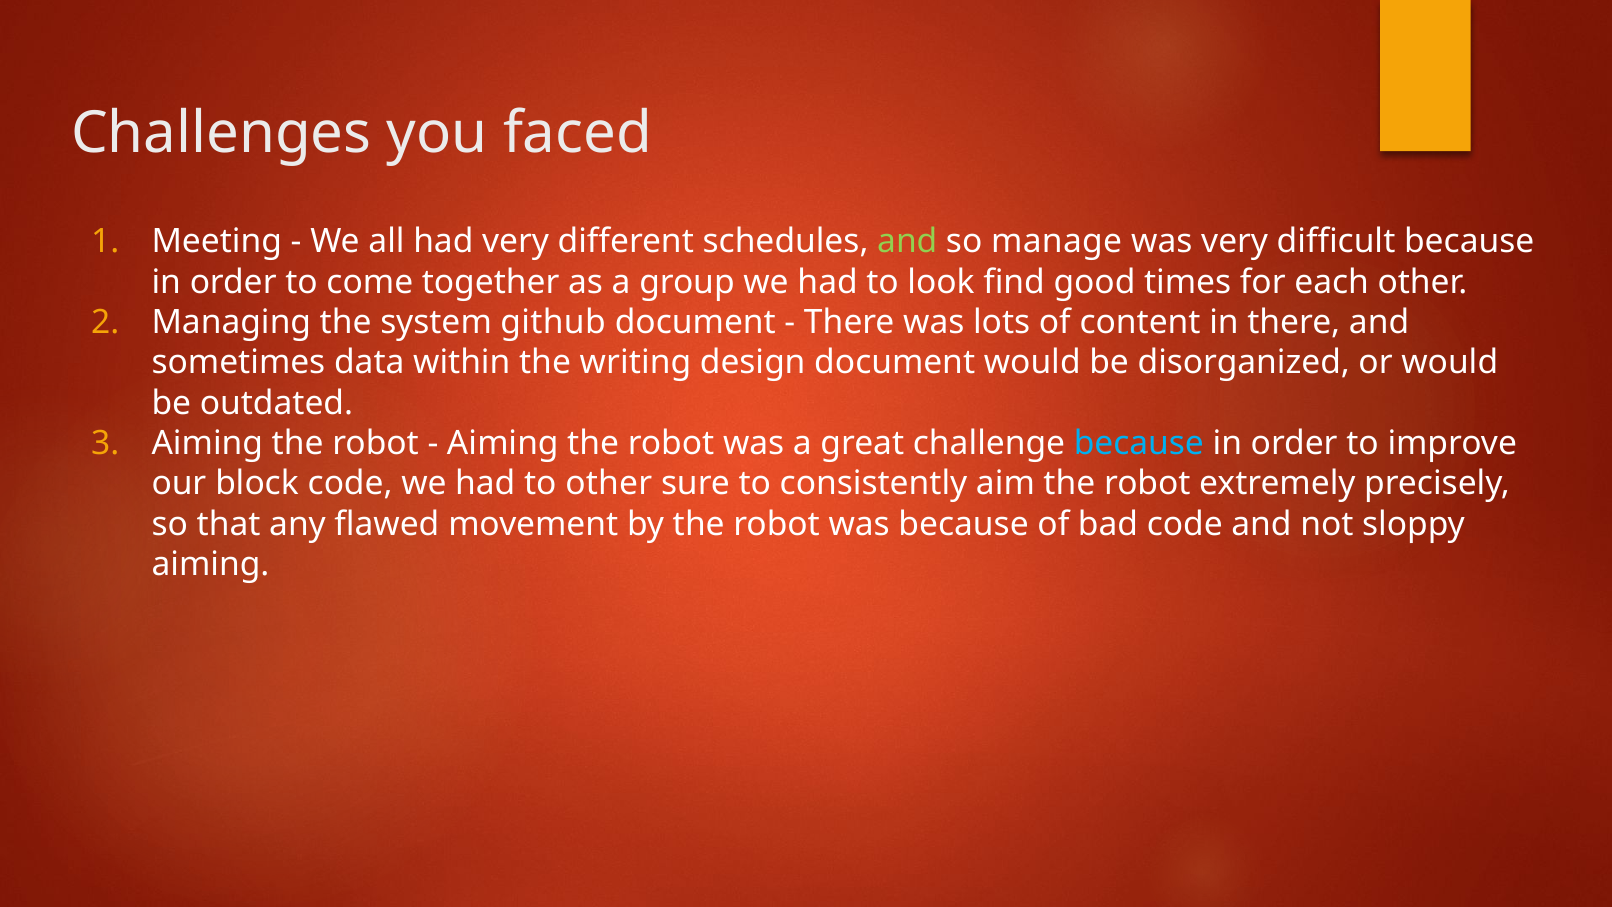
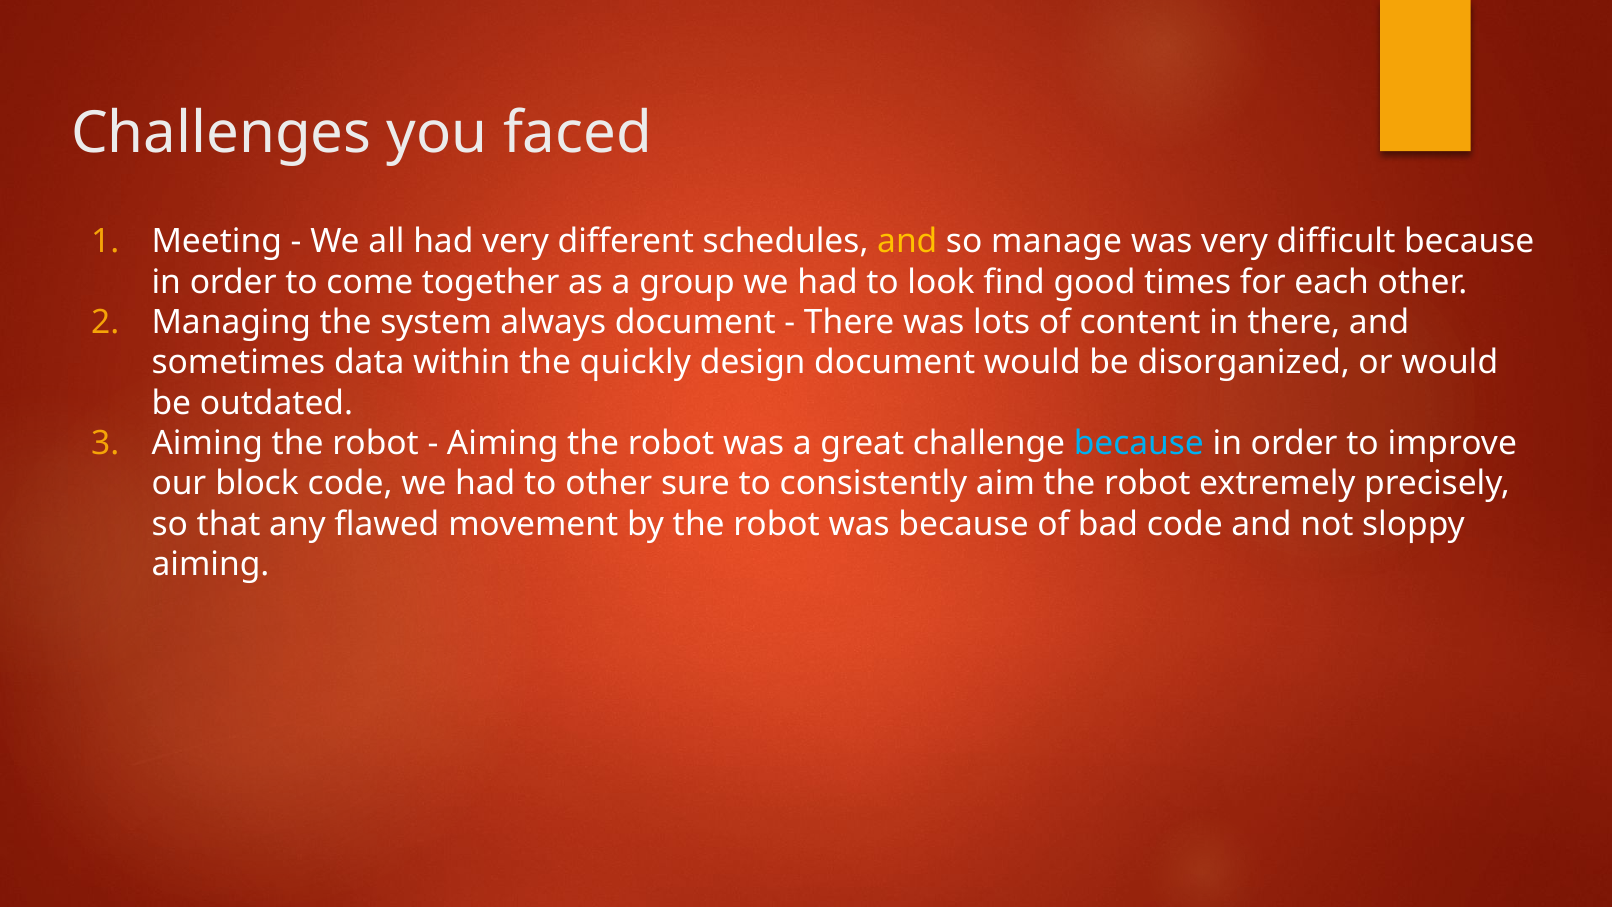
and colour: light green -> yellow (907, 242)
github: github -> always (553, 322)
writing: writing -> quickly (635, 363)
